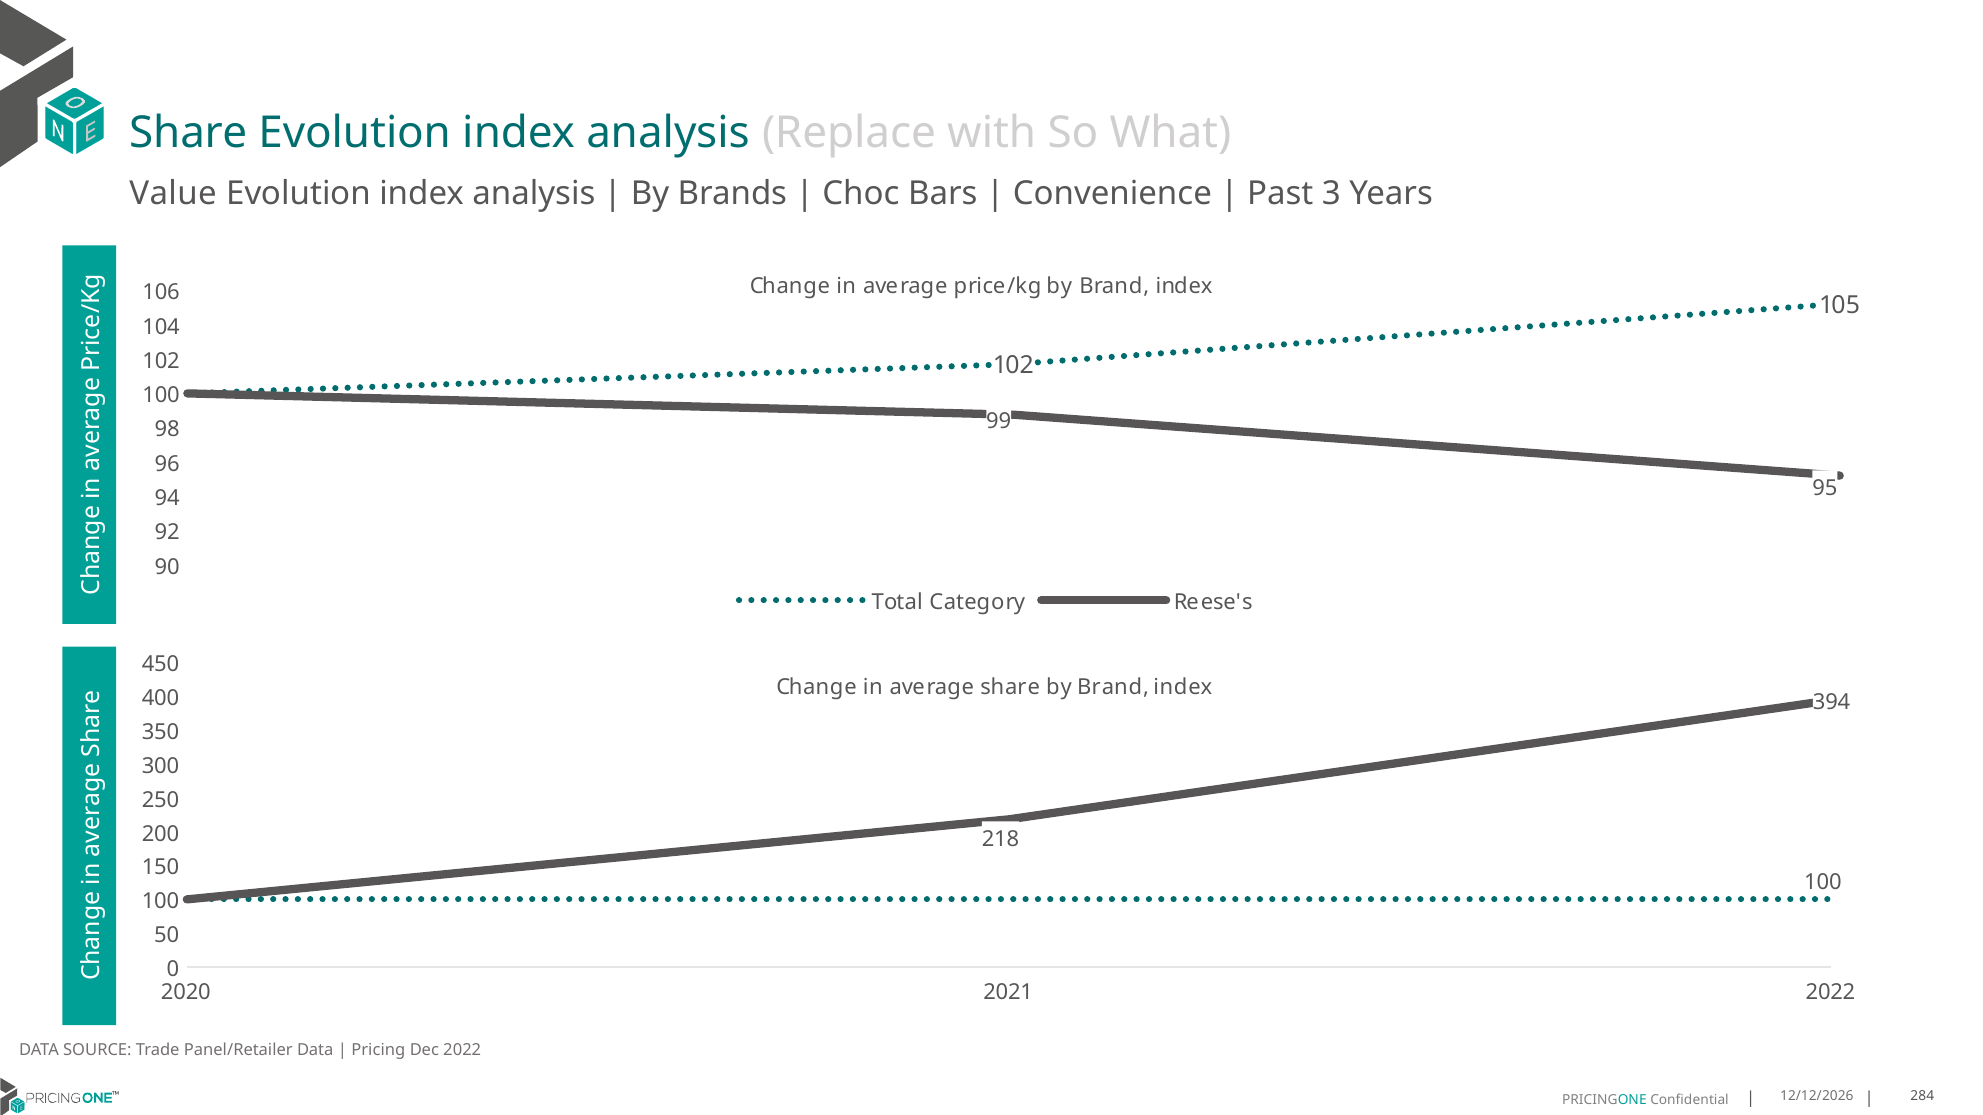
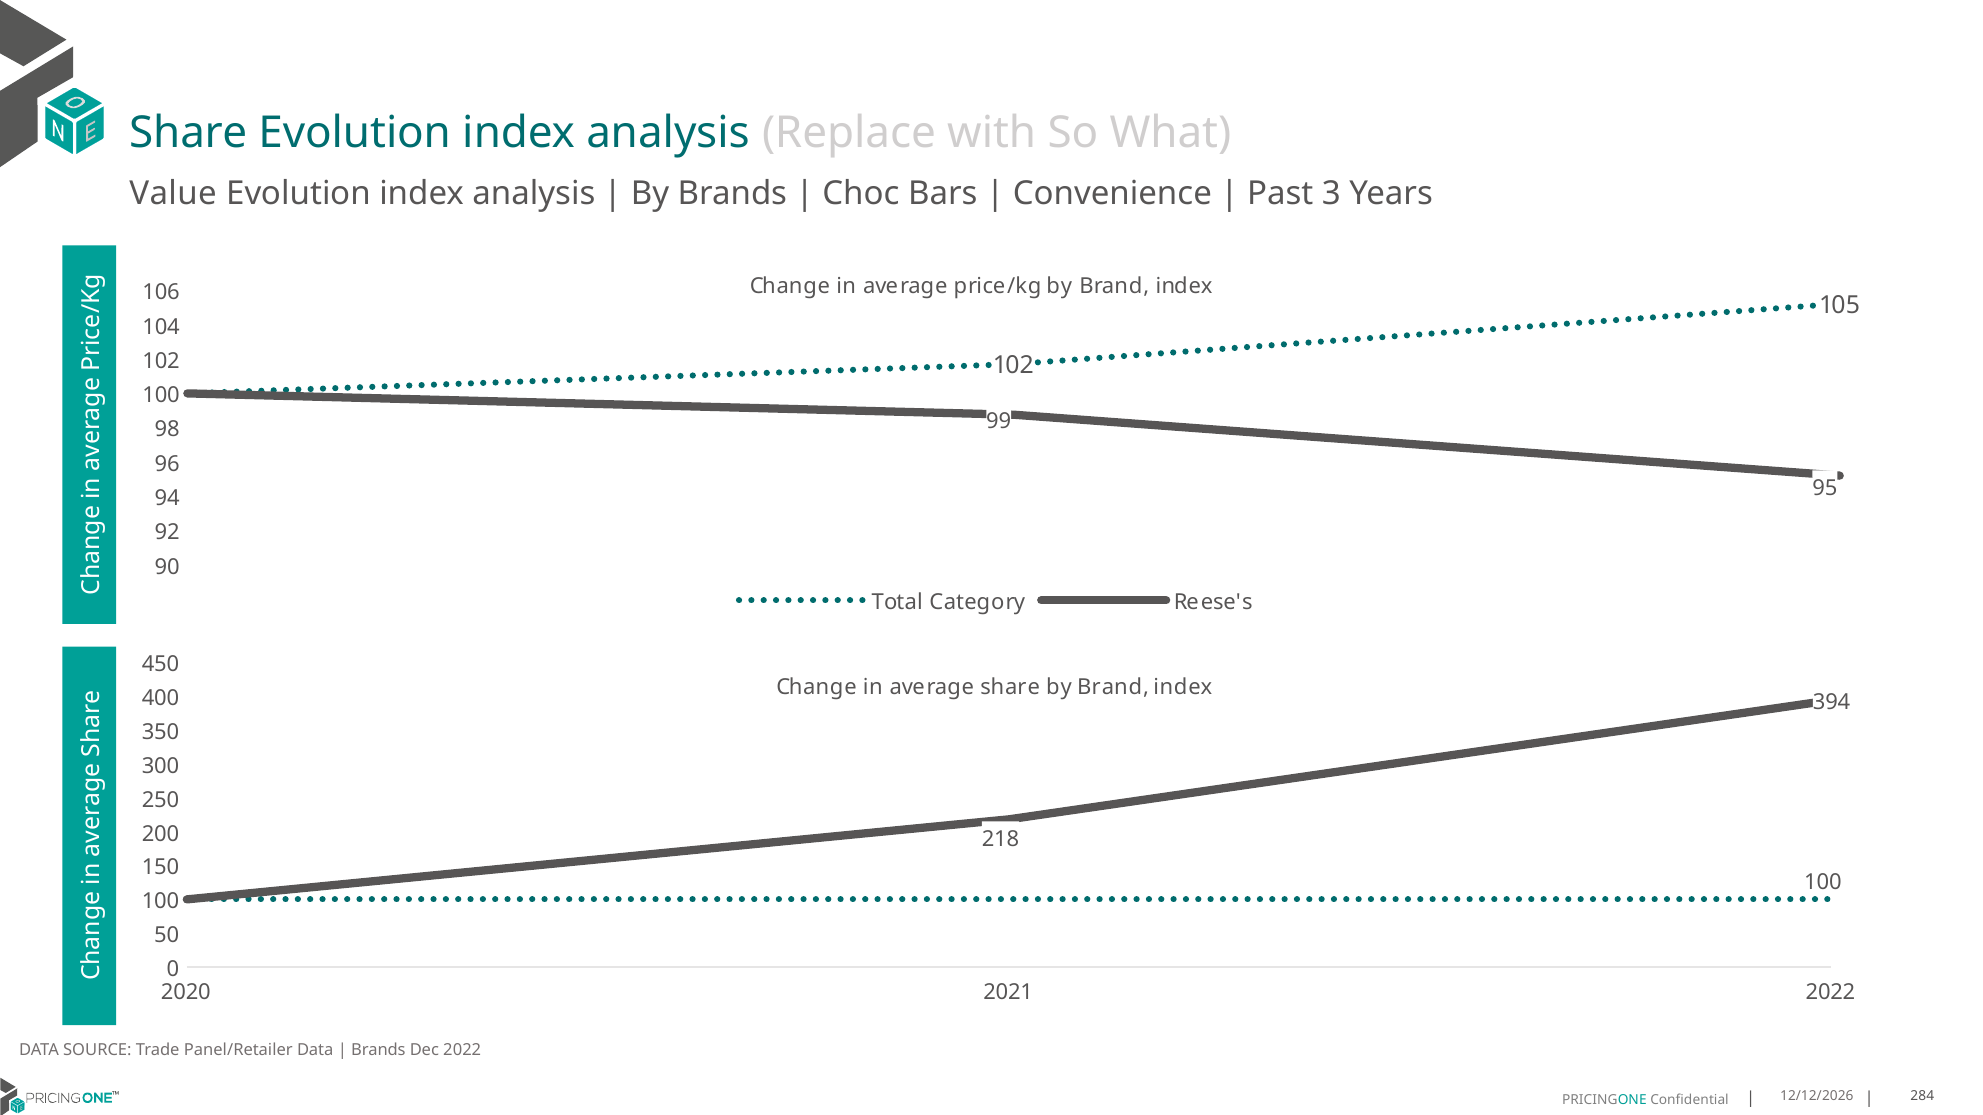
Pricing: Pricing -> Brands (378, 1051)
